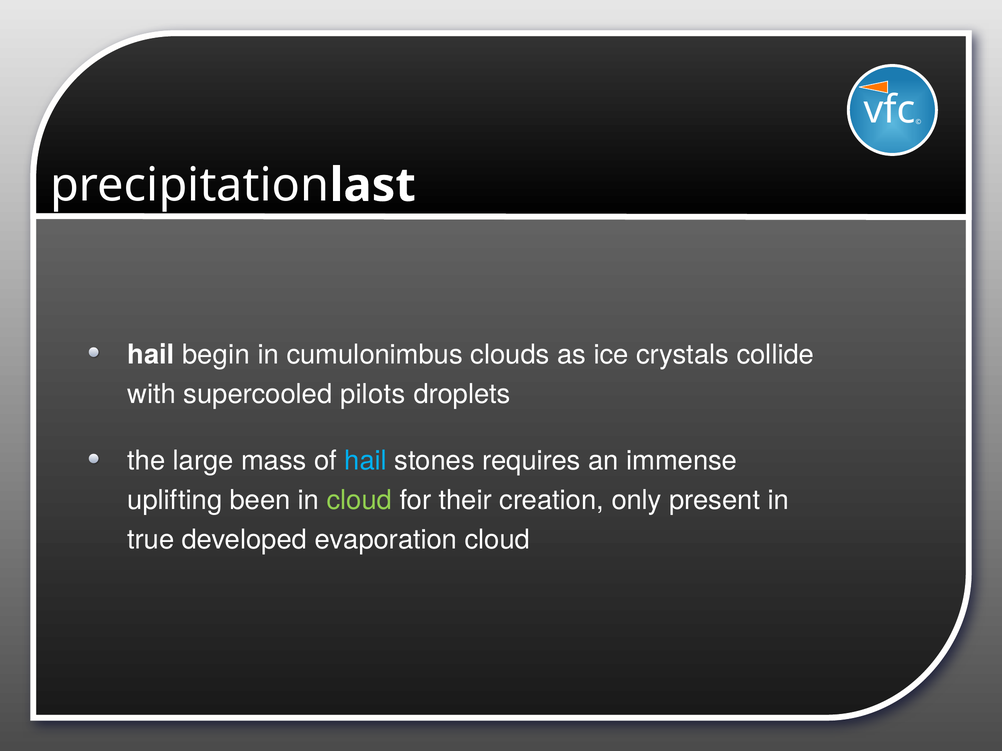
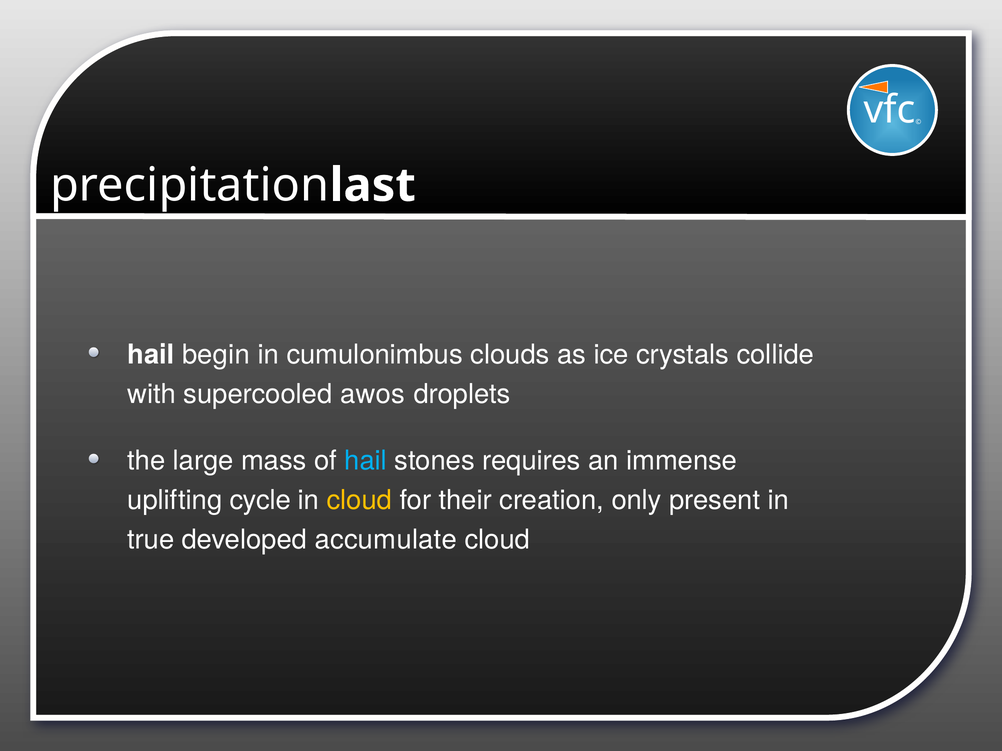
pilots: pilots -> awos (373, 394)
been: been -> cycle (260, 501)
cloud colour: light green -> yellow (359, 501)
evaporation: evaporation -> accumulate (386, 540)
